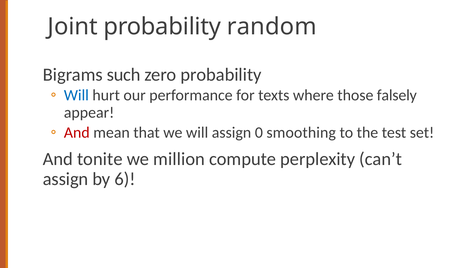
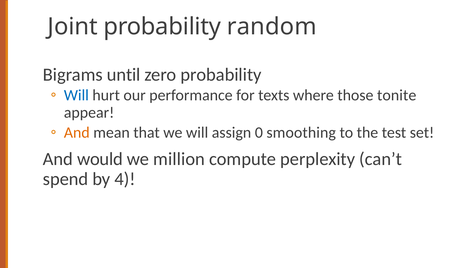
such: such -> until (124, 75)
falsely: falsely -> tonite (397, 95)
And colour: red -> orange (77, 133)
tonite: tonite -> would (100, 159)
assign: assign -> spend (66, 179)
6: 6 -> 4 (125, 179)
